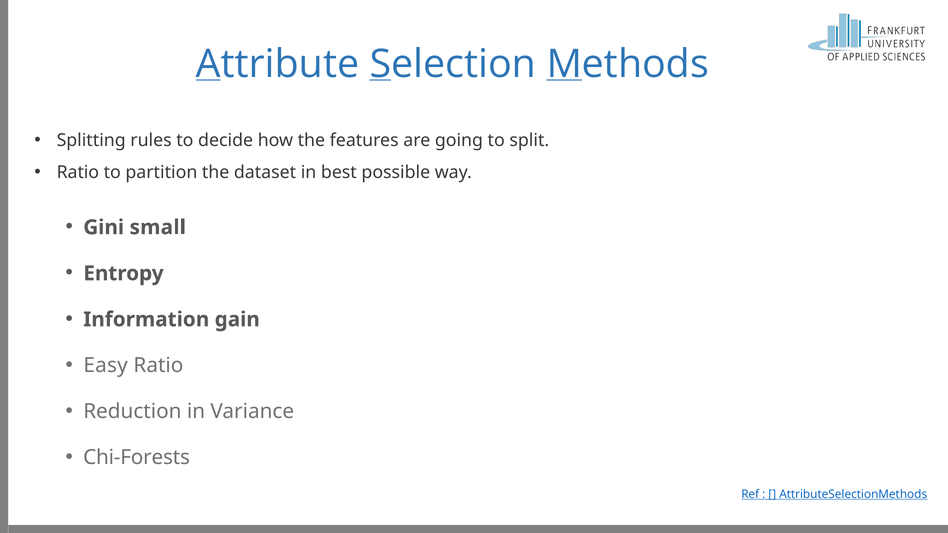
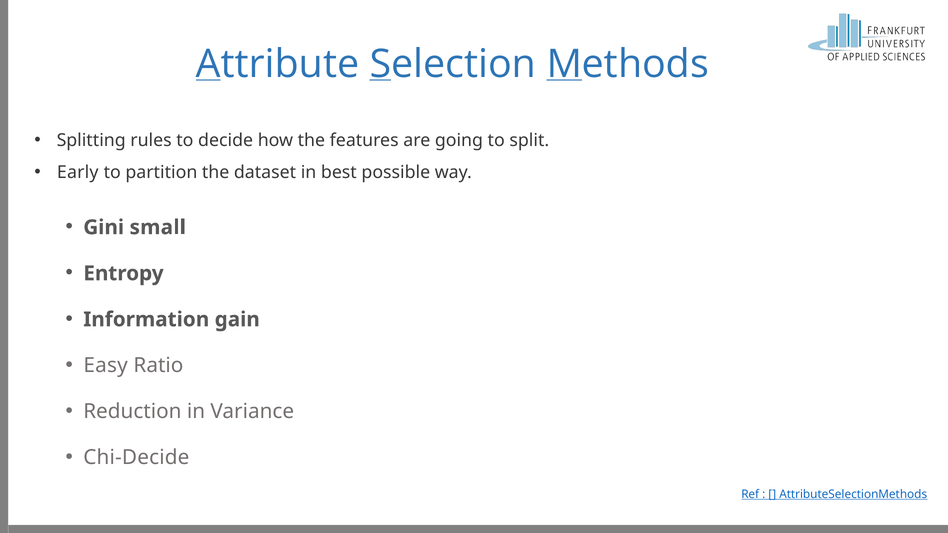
Ratio: Ratio -> Early (78, 172)
Chi-Forests: Chi-Forests -> Chi-Decide (136, 458)
